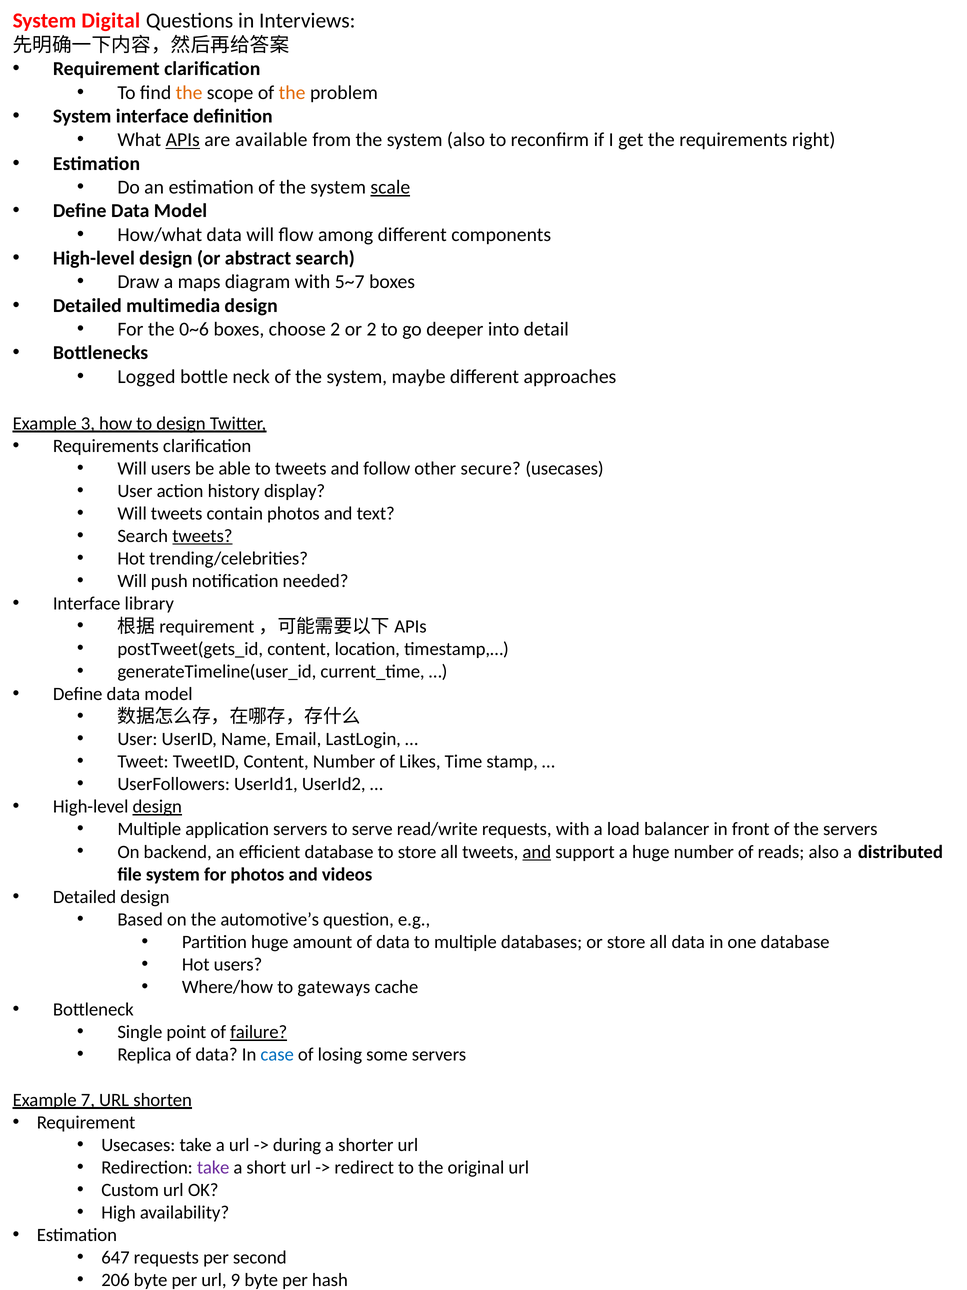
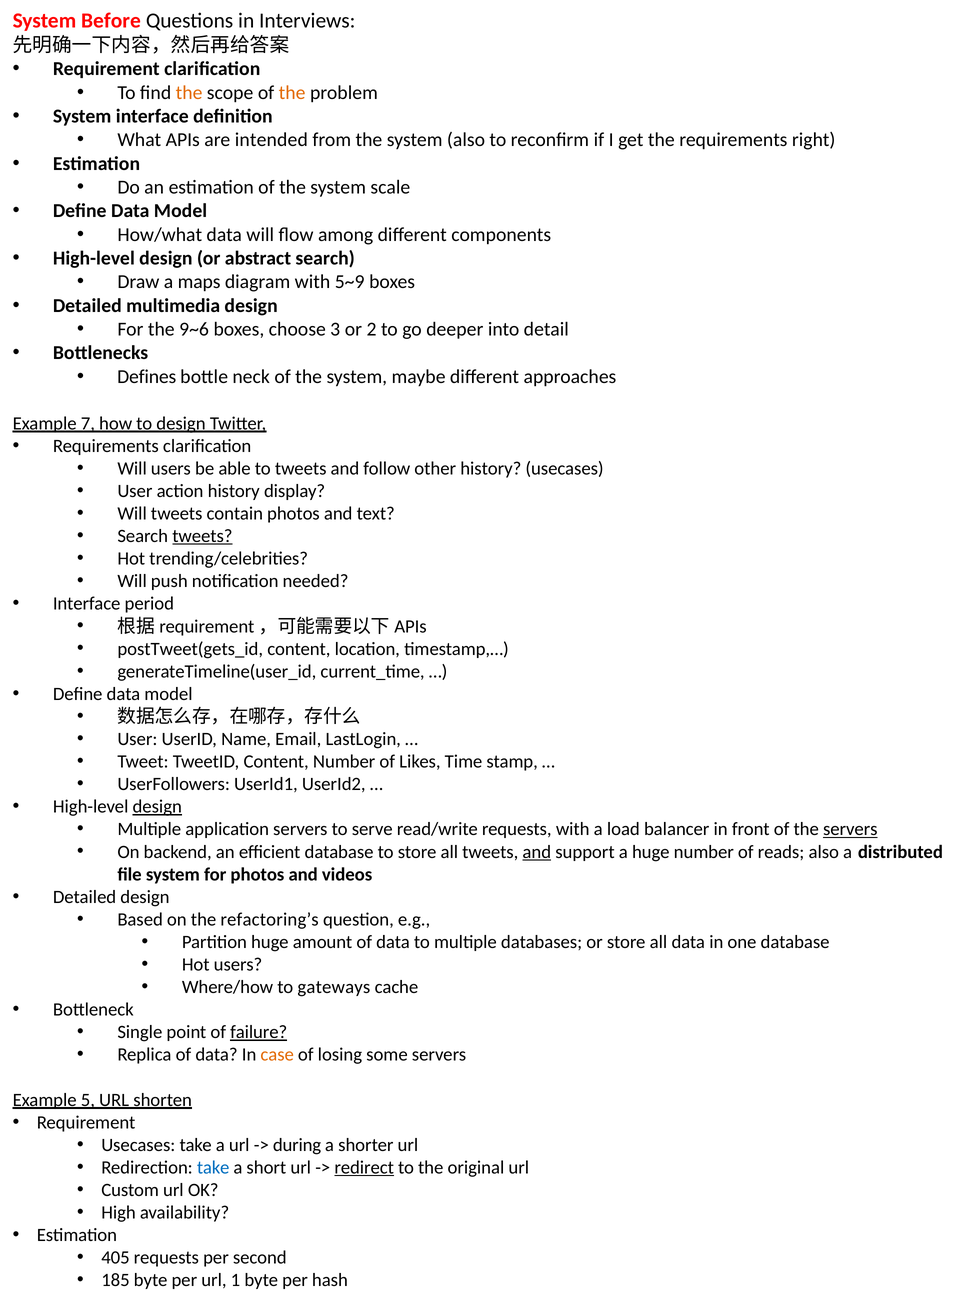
Digital: Digital -> Before (111, 21)
APIs underline: present -> none (183, 140)
available: available -> intended (271, 140)
scale underline: present -> none (390, 187)
5~7: 5~7 -> 5~9 (350, 282)
0~6: 0~6 -> 9~6 (194, 329)
choose 2: 2 -> 3 (335, 329)
Logged: Logged -> Defines (147, 376)
3: 3 -> 7 (88, 423)
other secure: secure -> history (491, 468)
library: library -> period (149, 603)
servers underline: none -> present (850, 829)
automotive’s: automotive’s -> refactoring’s (270, 919)
case colour: blue -> orange (277, 1054)
7: 7 -> 5 (88, 1099)
take colour: purple -> blue (213, 1167)
redirect underline: none -> present (364, 1167)
647: 647 -> 405 (115, 1257)
206: 206 -> 185 (115, 1280)
9: 9 -> 1 (235, 1280)
